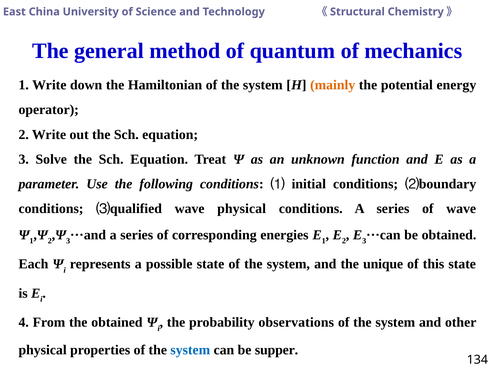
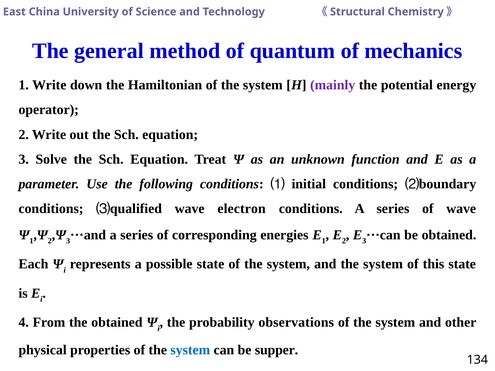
mainly colour: orange -> purple (333, 85)
wave physical: physical -> electron (242, 209)
and the unique: unique -> system (383, 264)
